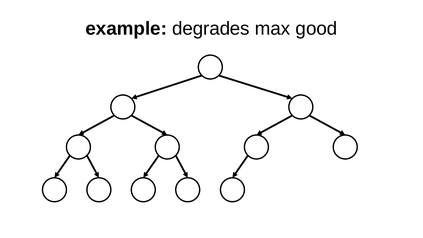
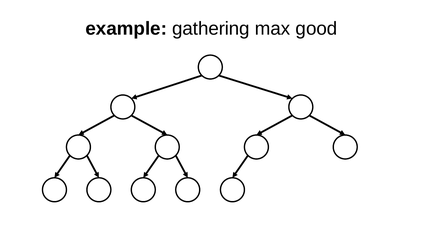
degrades: degrades -> gathering (211, 29)
